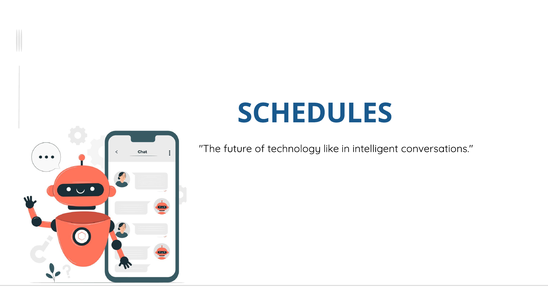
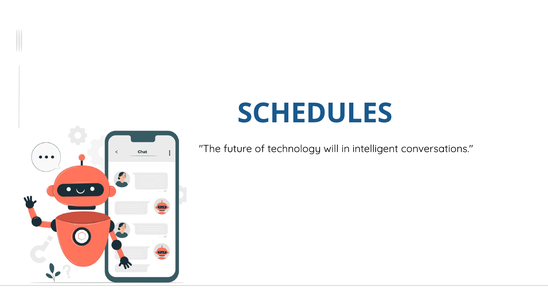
like: like -> will (331, 149)
